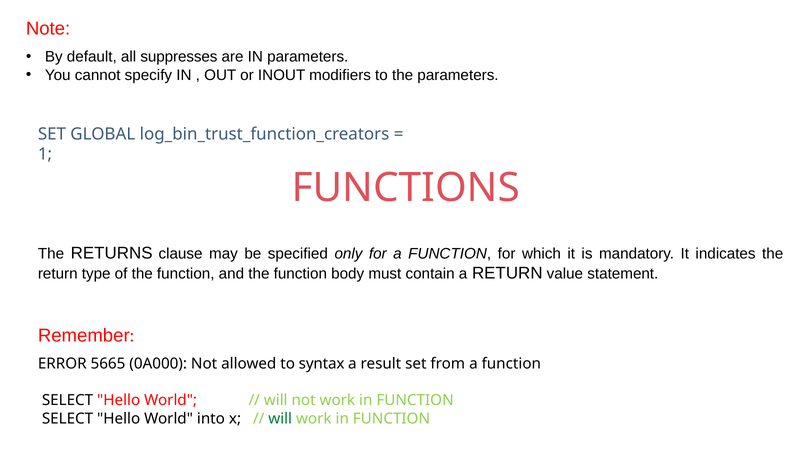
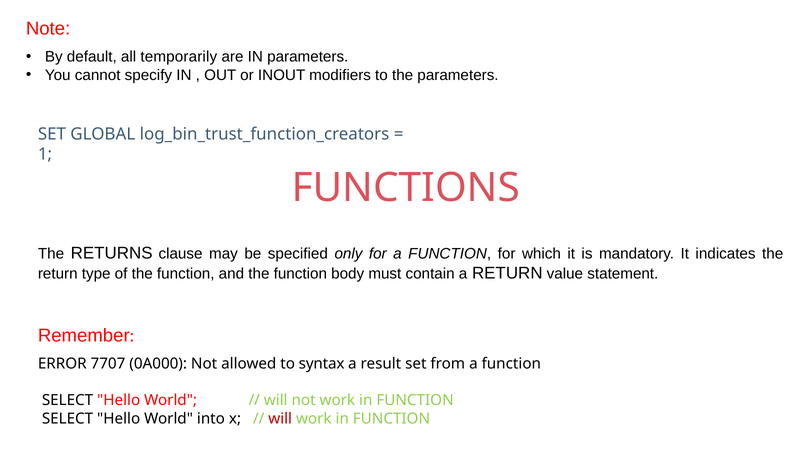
suppresses: suppresses -> temporarily (179, 57)
5665: 5665 -> 7707 (108, 363)
will colour: green -> red (280, 418)
